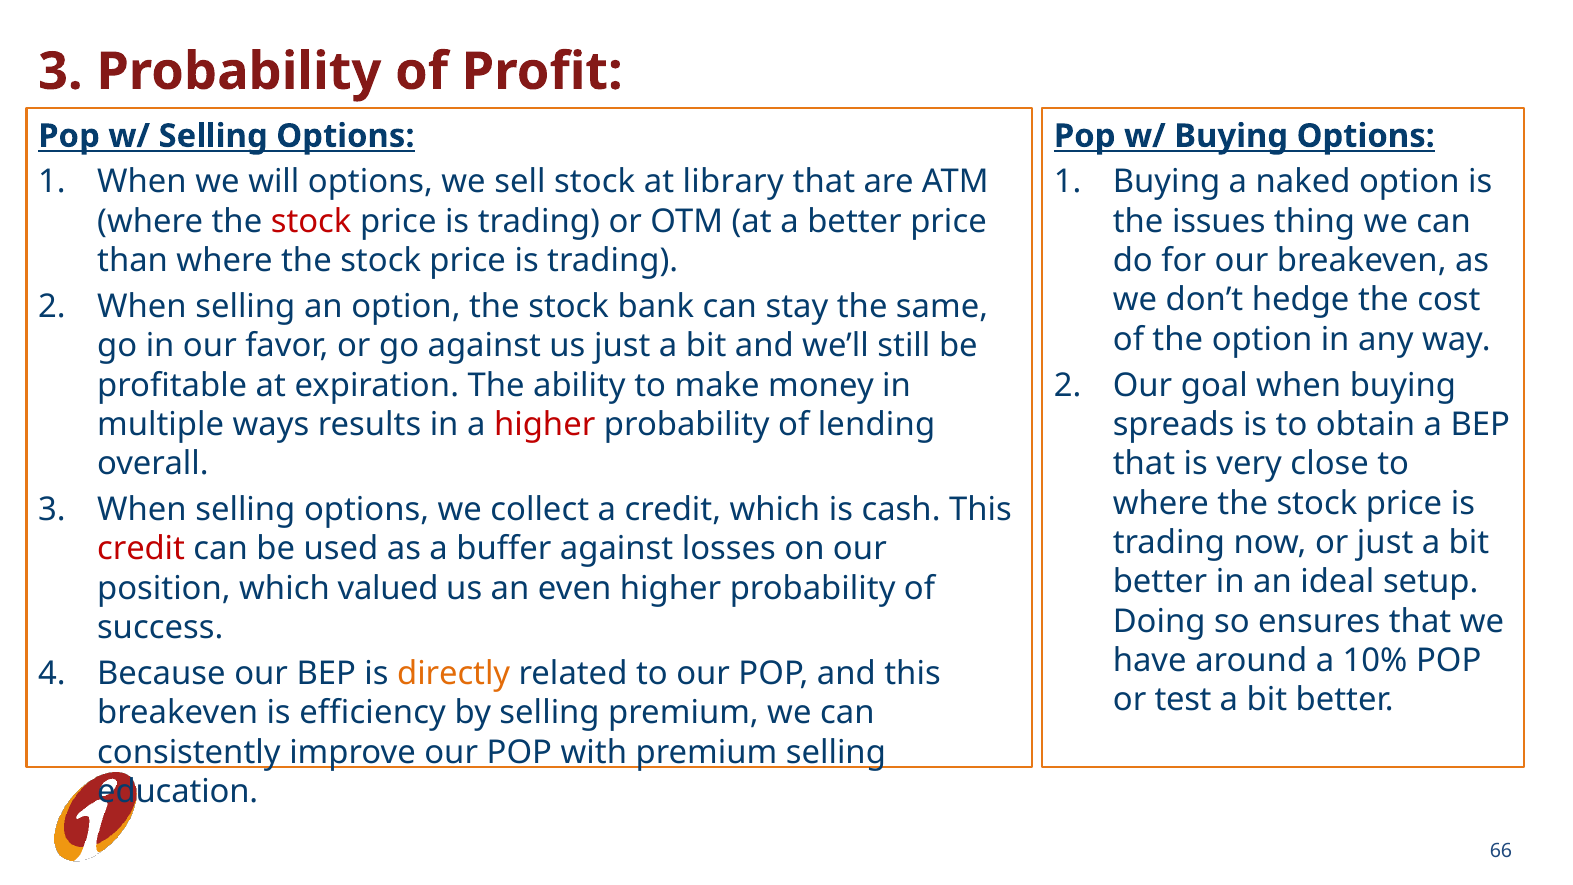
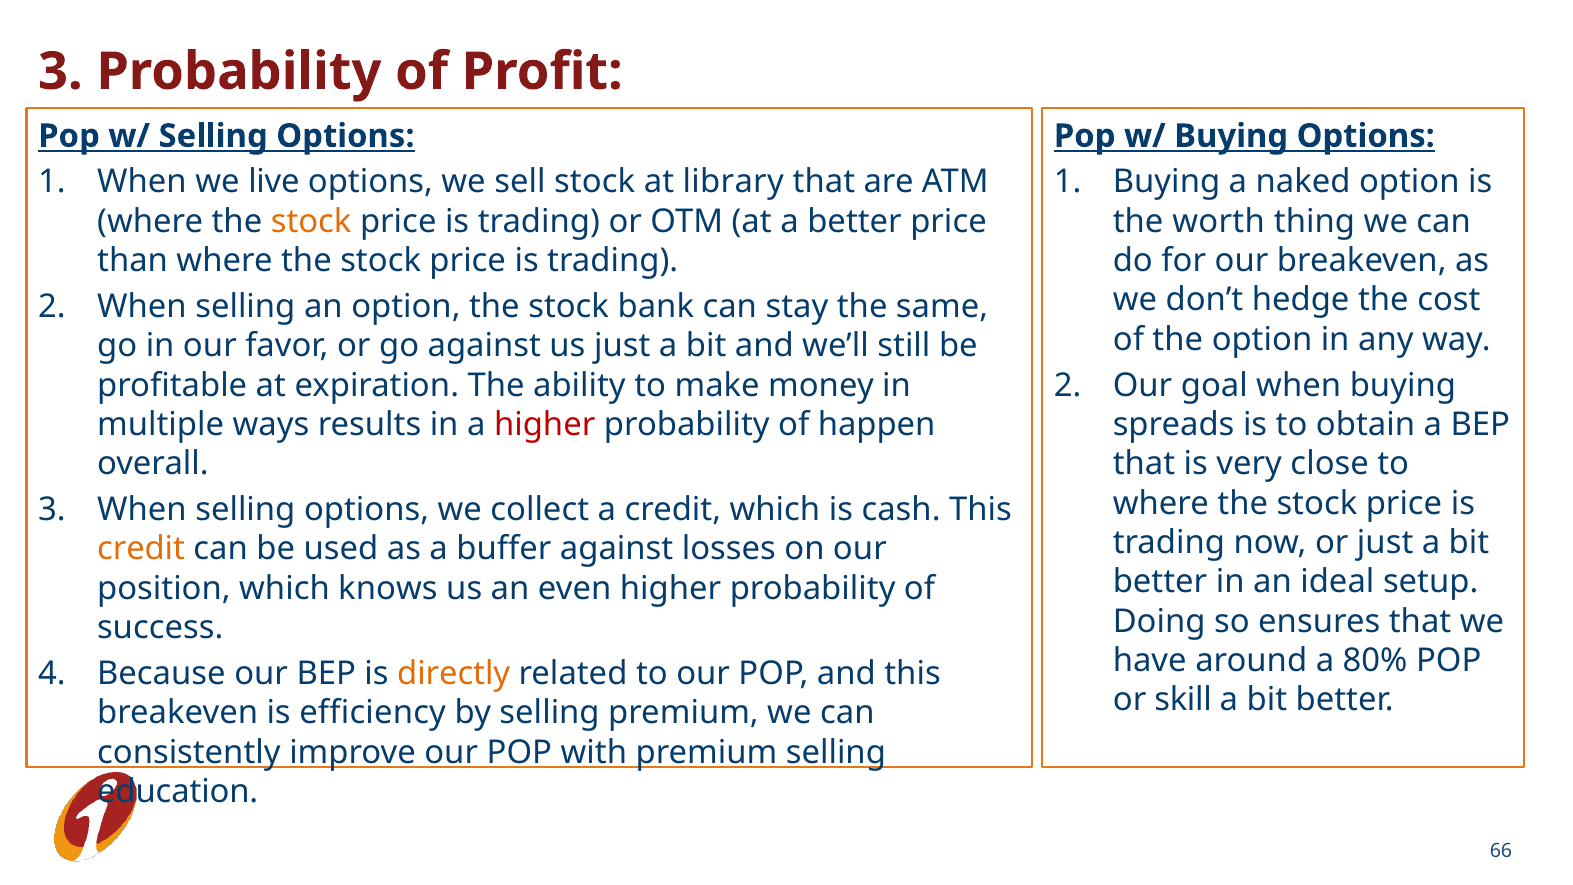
will: will -> live (274, 182)
stock colour: red -> orange (311, 221)
issues: issues -> worth (1219, 221)
lending: lending -> happen (877, 424)
credit colour: red -> orange (141, 549)
valued: valued -> knows (388, 588)
10%: 10% -> 80% (1375, 661)
test: test -> skill (1183, 700)
